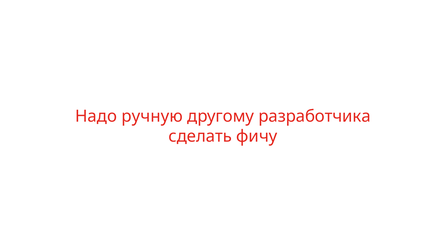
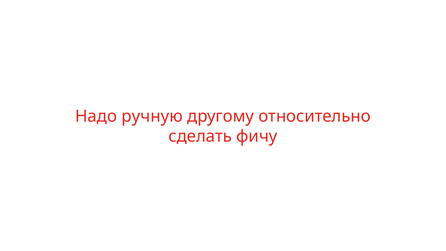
разработчика: разработчика -> относительно (314, 116)
